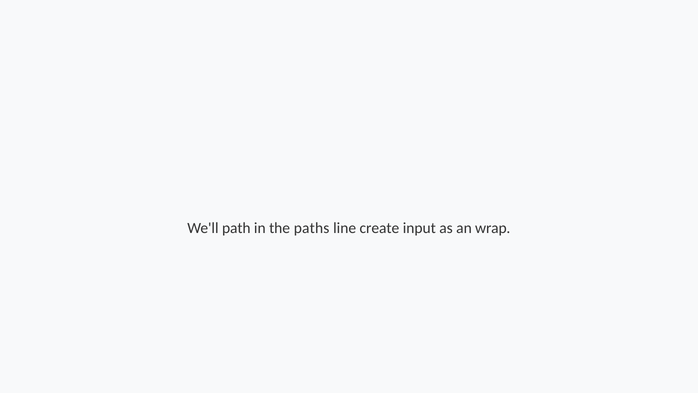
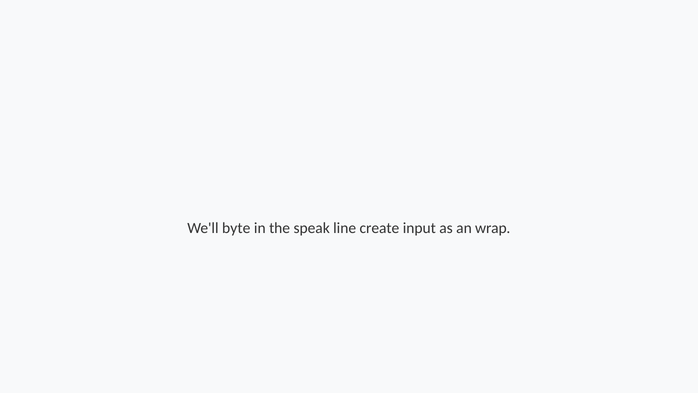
path: path -> byte (236, 228)
paths: paths -> speak (312, 228)
